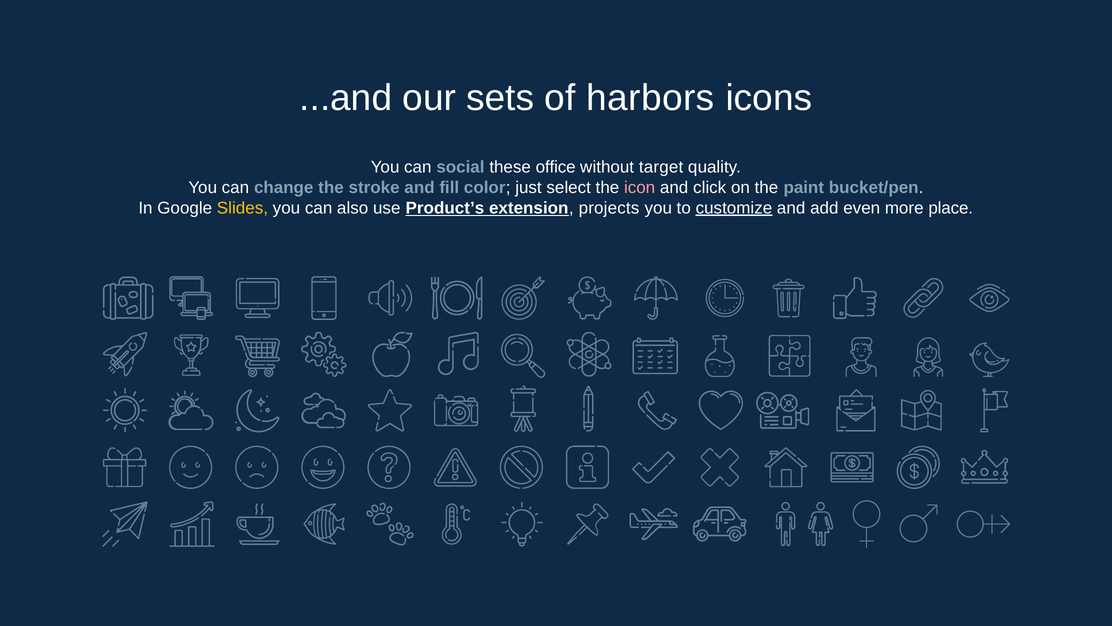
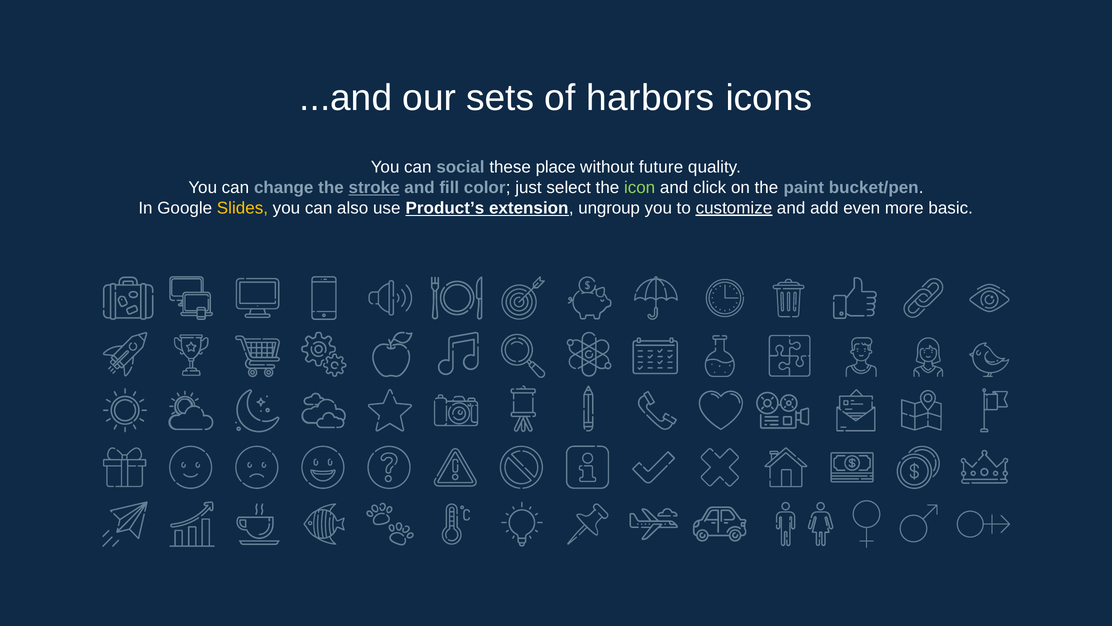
office: office -> place (556, 167)
target: target -> future (661, 167)
stroke underline: none -> present (374, 187)
icon colour: pink -> light green (640, 187)
projects: projects -> ungroup (609, 208)
place: place -> basic (951, 208)
